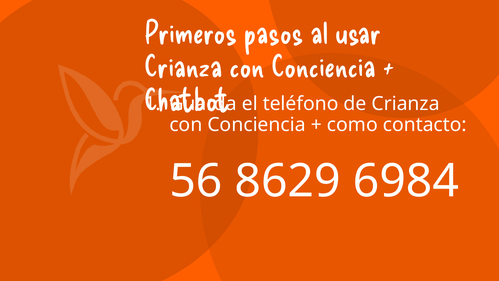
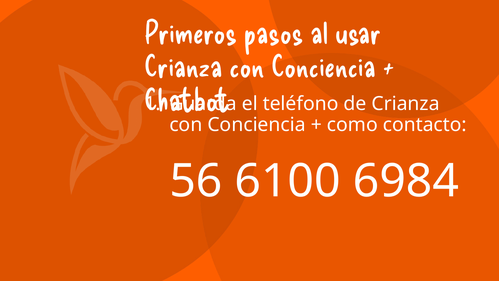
8629: 8629 -> 6100 (288, 181)
